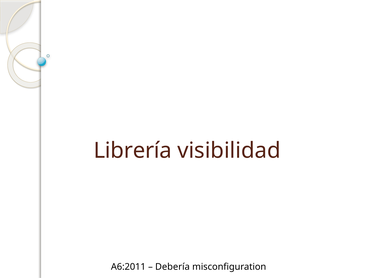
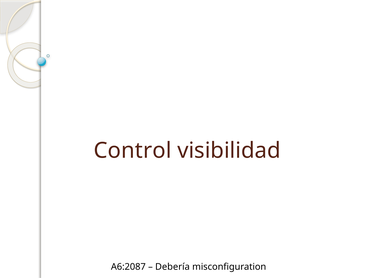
Librería: Librería -> Control (133, 150)
A6:2011: A6:2011 -> A6:2087 (128, 266)
